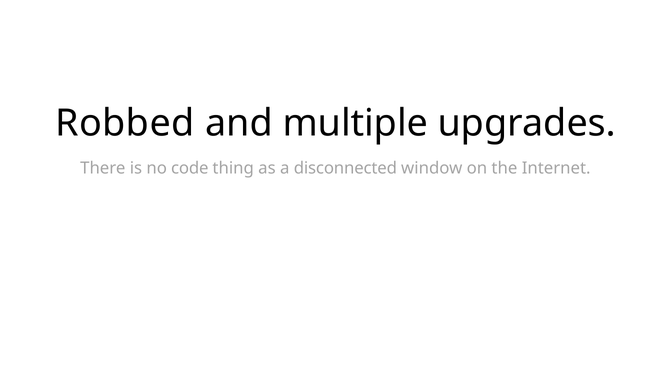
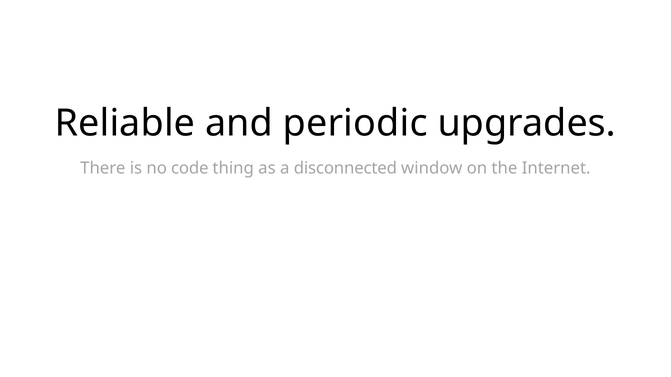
Robbed: Robbed -> Reliable (125, 123)
multiple: multiple -> periodic (355, 123)
